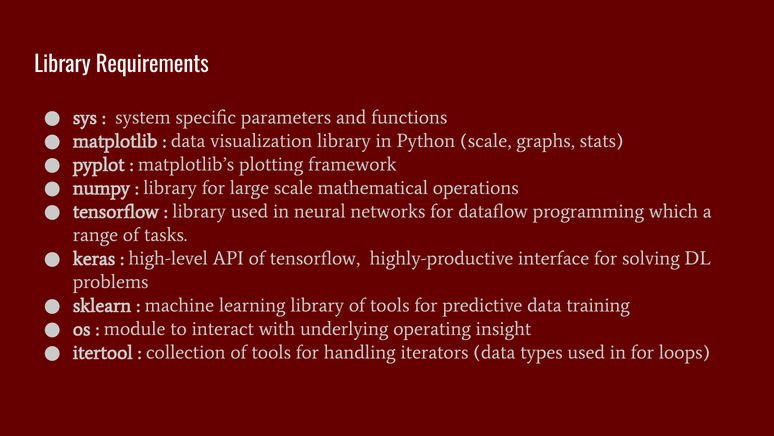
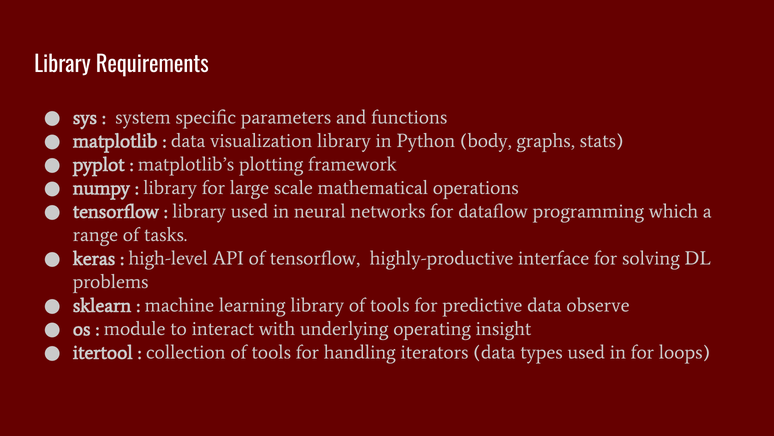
Python scale: scale -> body (486, 141)
training: training -> observe (598, 305)
